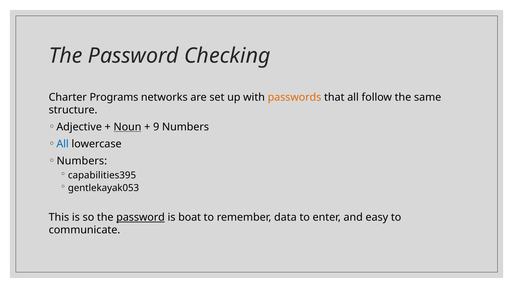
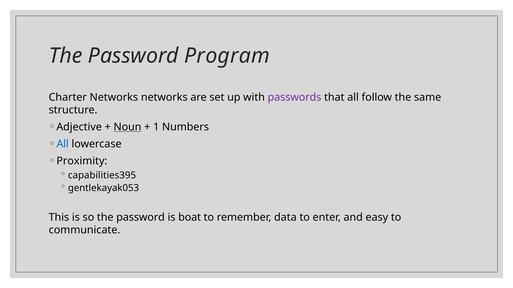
Checking: Checking -> Program (227, 56)
Charter Programs: Programs -> Networks (114, 97)
passwords colour: orange -> purple (295, 97)
9: 9 -> 1 (156, 127)
Numbers: Numbers -> Proximity (82, 161)
password underline: present -> none (141, 218)
